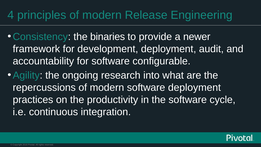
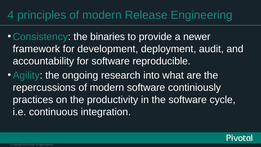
configurable: configurable -> reproducible (162, 61)
software deployment: deployment -> continiously (194, 87)
